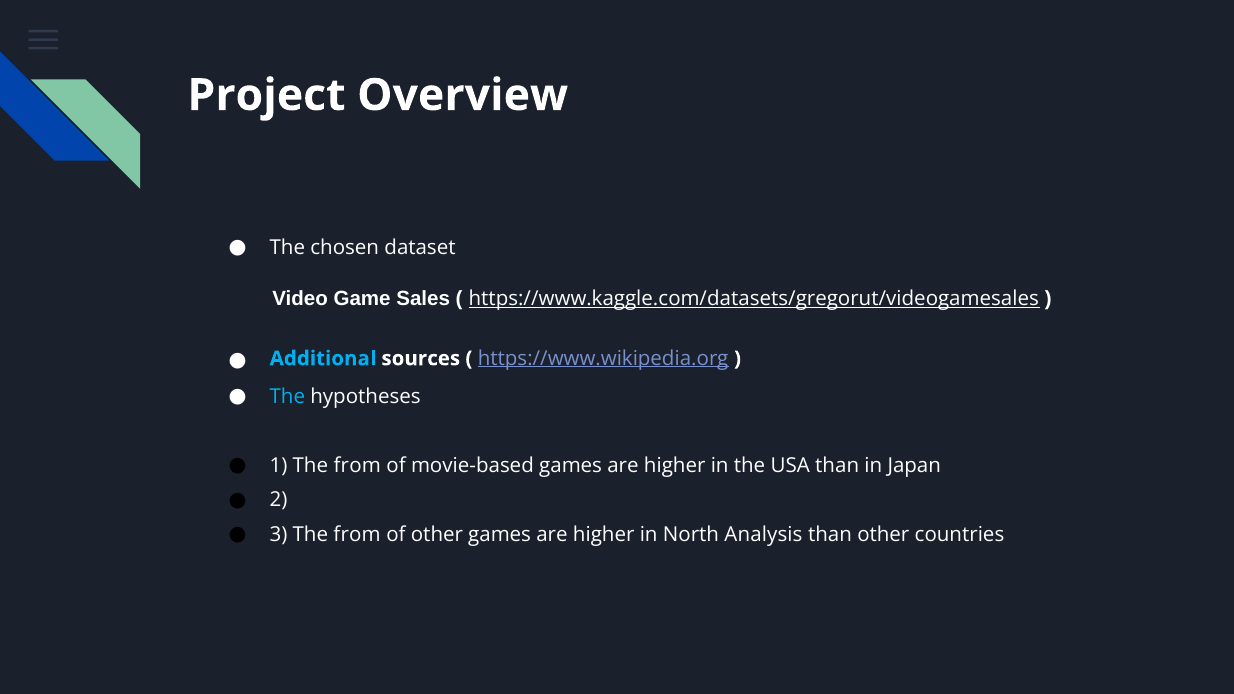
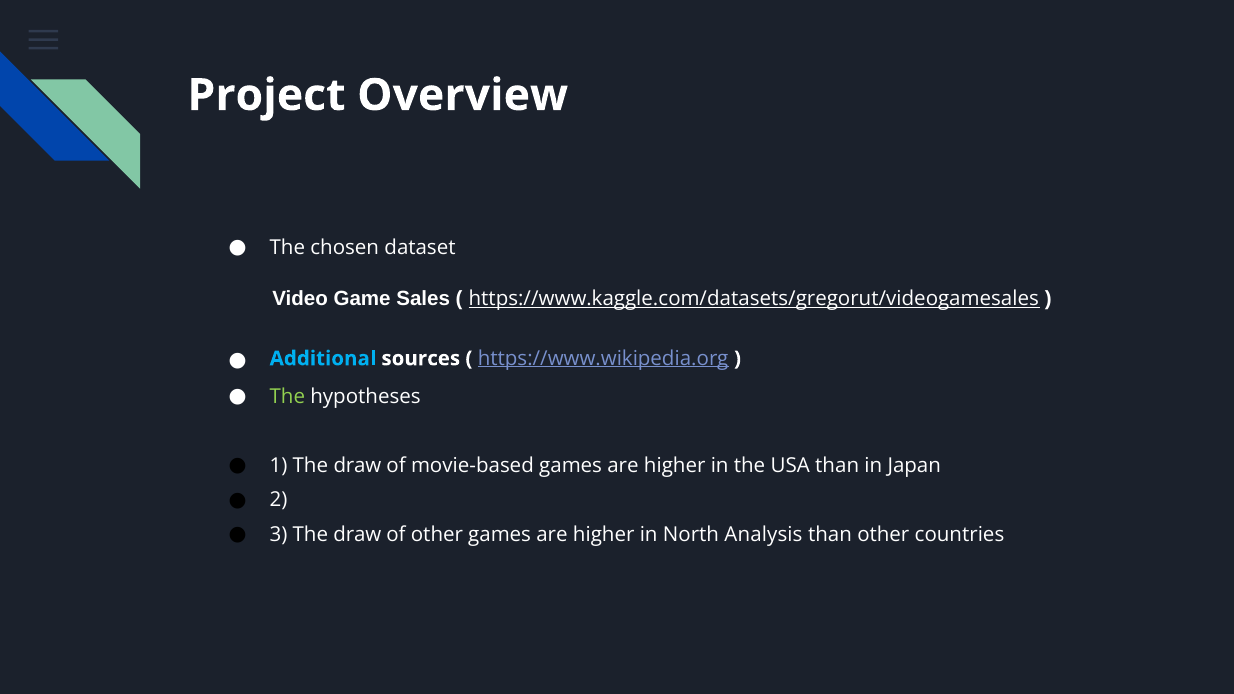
The colour: light blue -> light green (287, 396)
1 The from: from -> draw (357, 465)
3 The from: from -> draw (357, 535)
